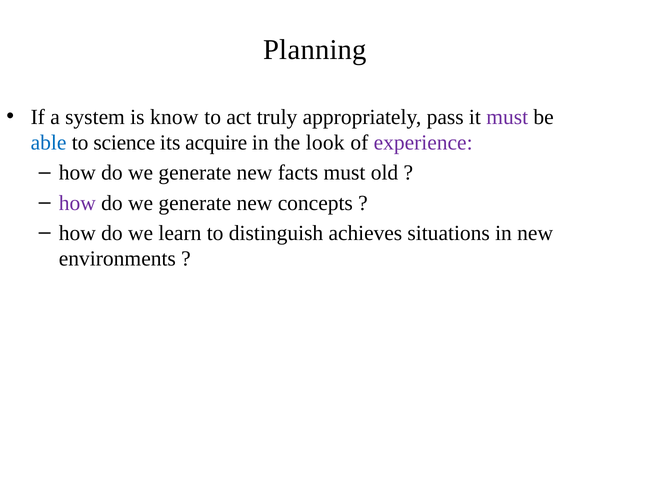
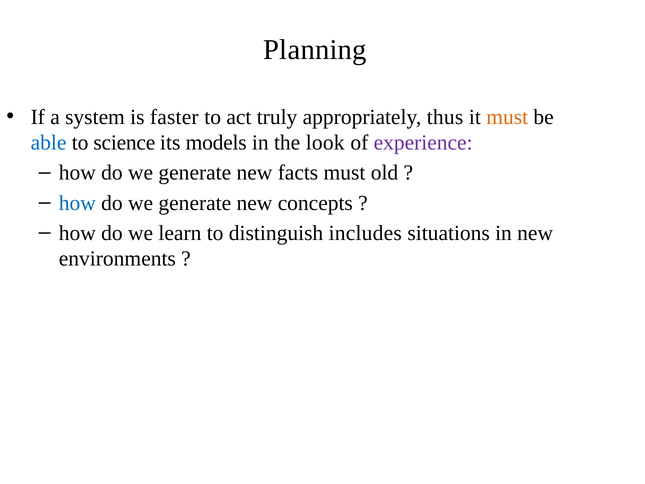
know: know -> faster (174, 117)
pass: pass -> thus (445, 117)
must colour: purple -> orange (507, 117)
acquire: acquire -> models (216, 143)
how colour: purple -> blue (77, 203)
achieves: achieves -> includes (365, 233)
